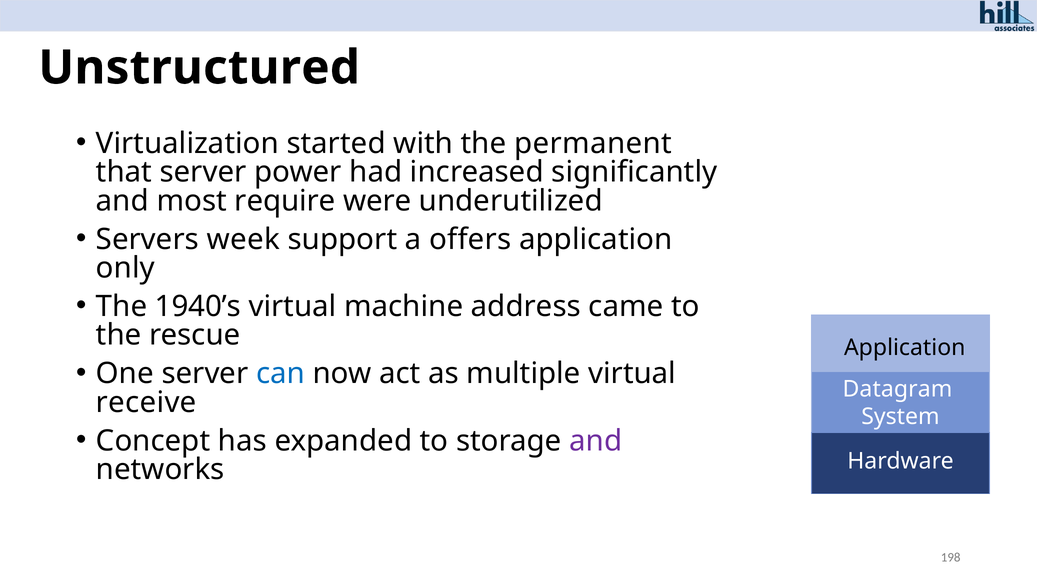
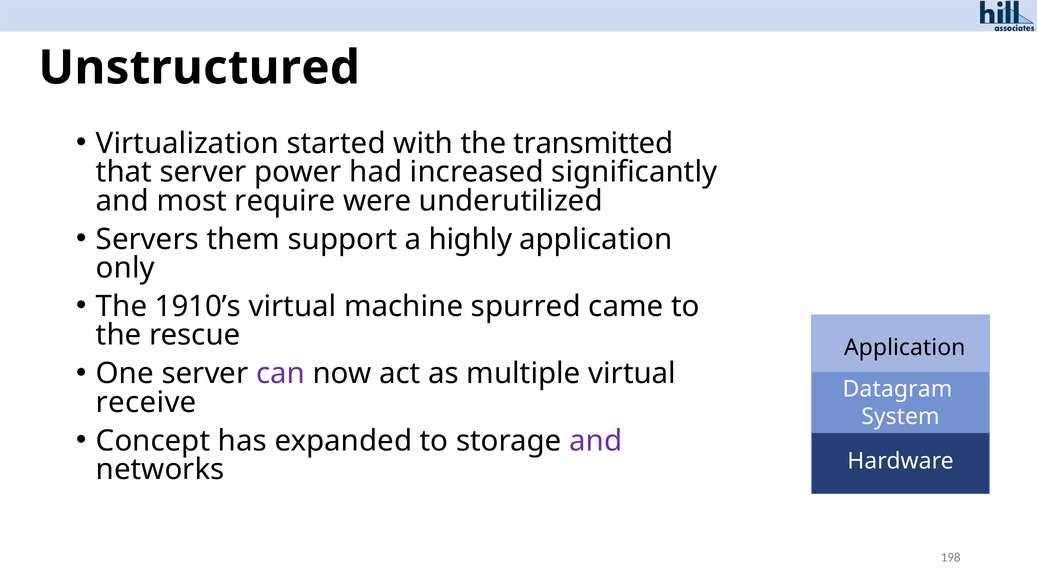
permanent: permanent -> transmitted (593, 143)
week: week -> them (243, 239)
offers: offers -> highly (470, 239)
1940’s: 1940’s -> 1910’s (198, 306)
address: address -> spurred (526, 306)
can colour: blue -> purple (281, 373)
